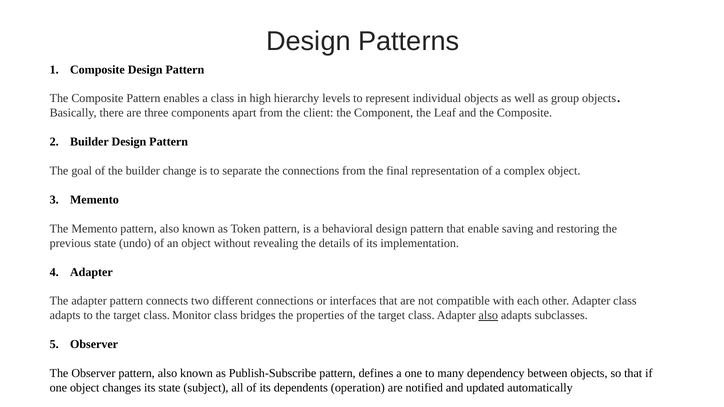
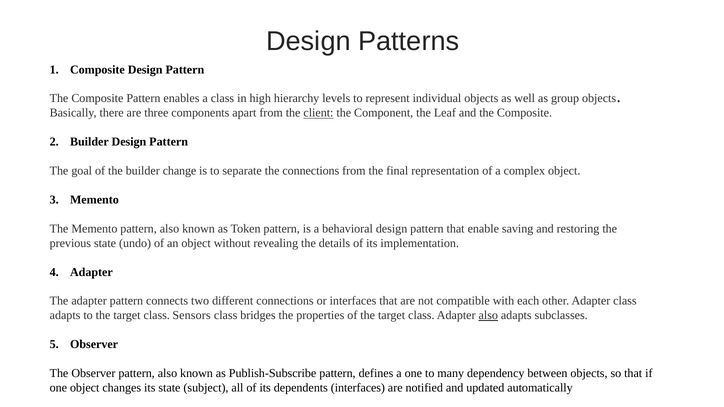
client underline: none -> present (318, 113)
Monitor: Monitor -> Sensors (191, 316)
dependents operation: operation -> interfaces (358, 388)
